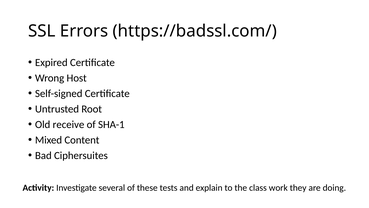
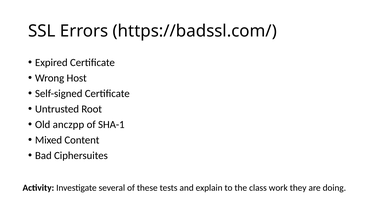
receive: receive -> anczpp (68, 124)
